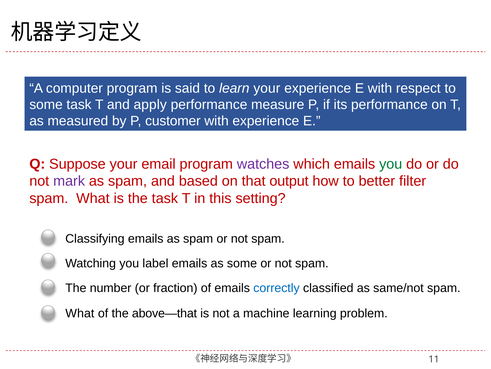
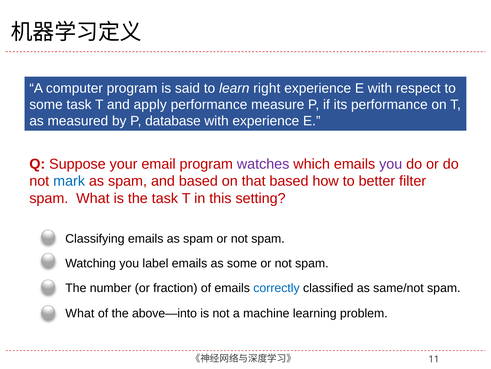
learn your: your -> right (267, 88)
customer: customer -> database (173, 121)
you colour: green -> purple (391, 164)
mark colour: purple -> blue (69, 181)
that output: output -> based (289, 181)
above—that: above—that -> above—into (164, 313)
